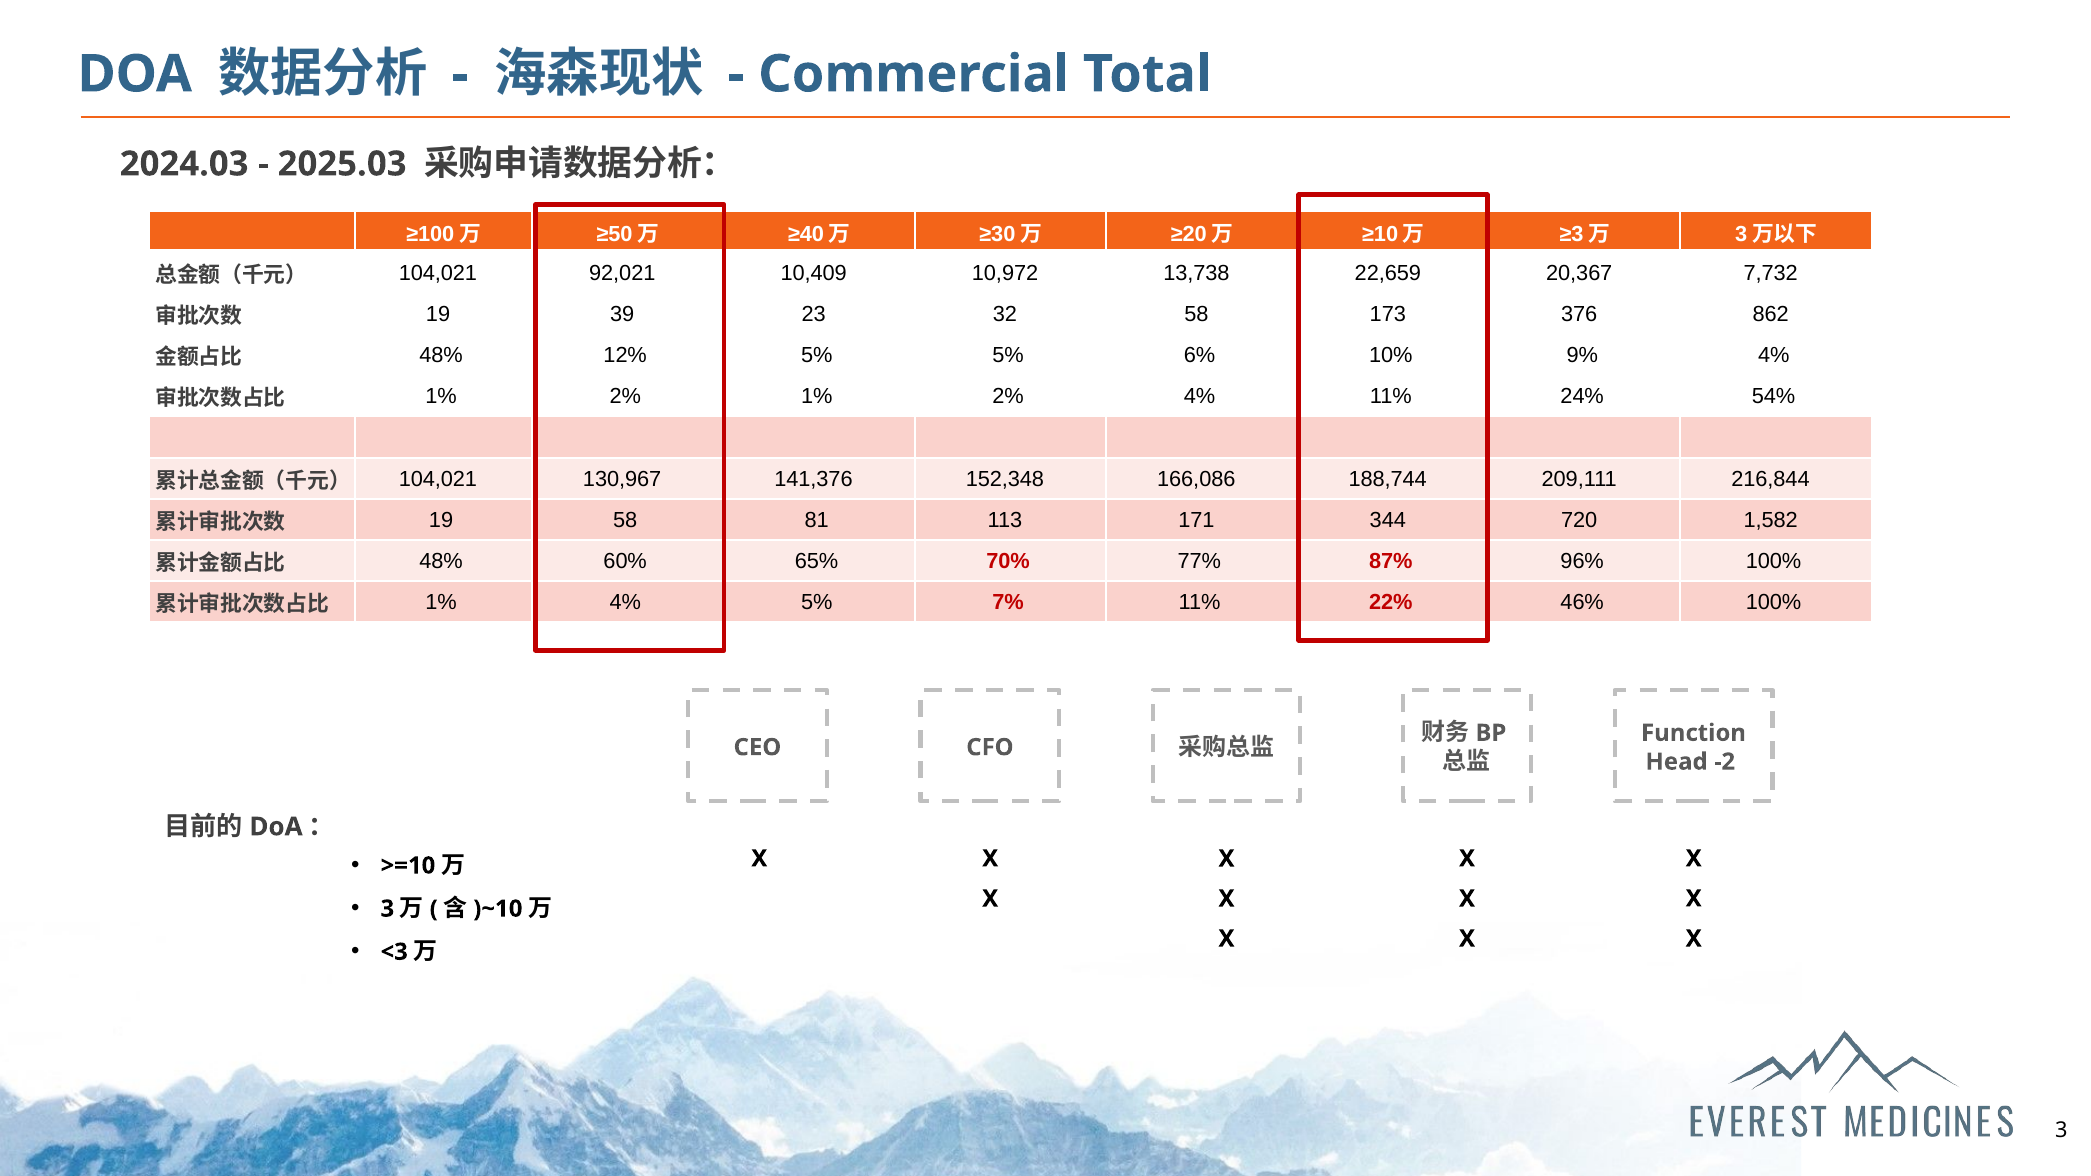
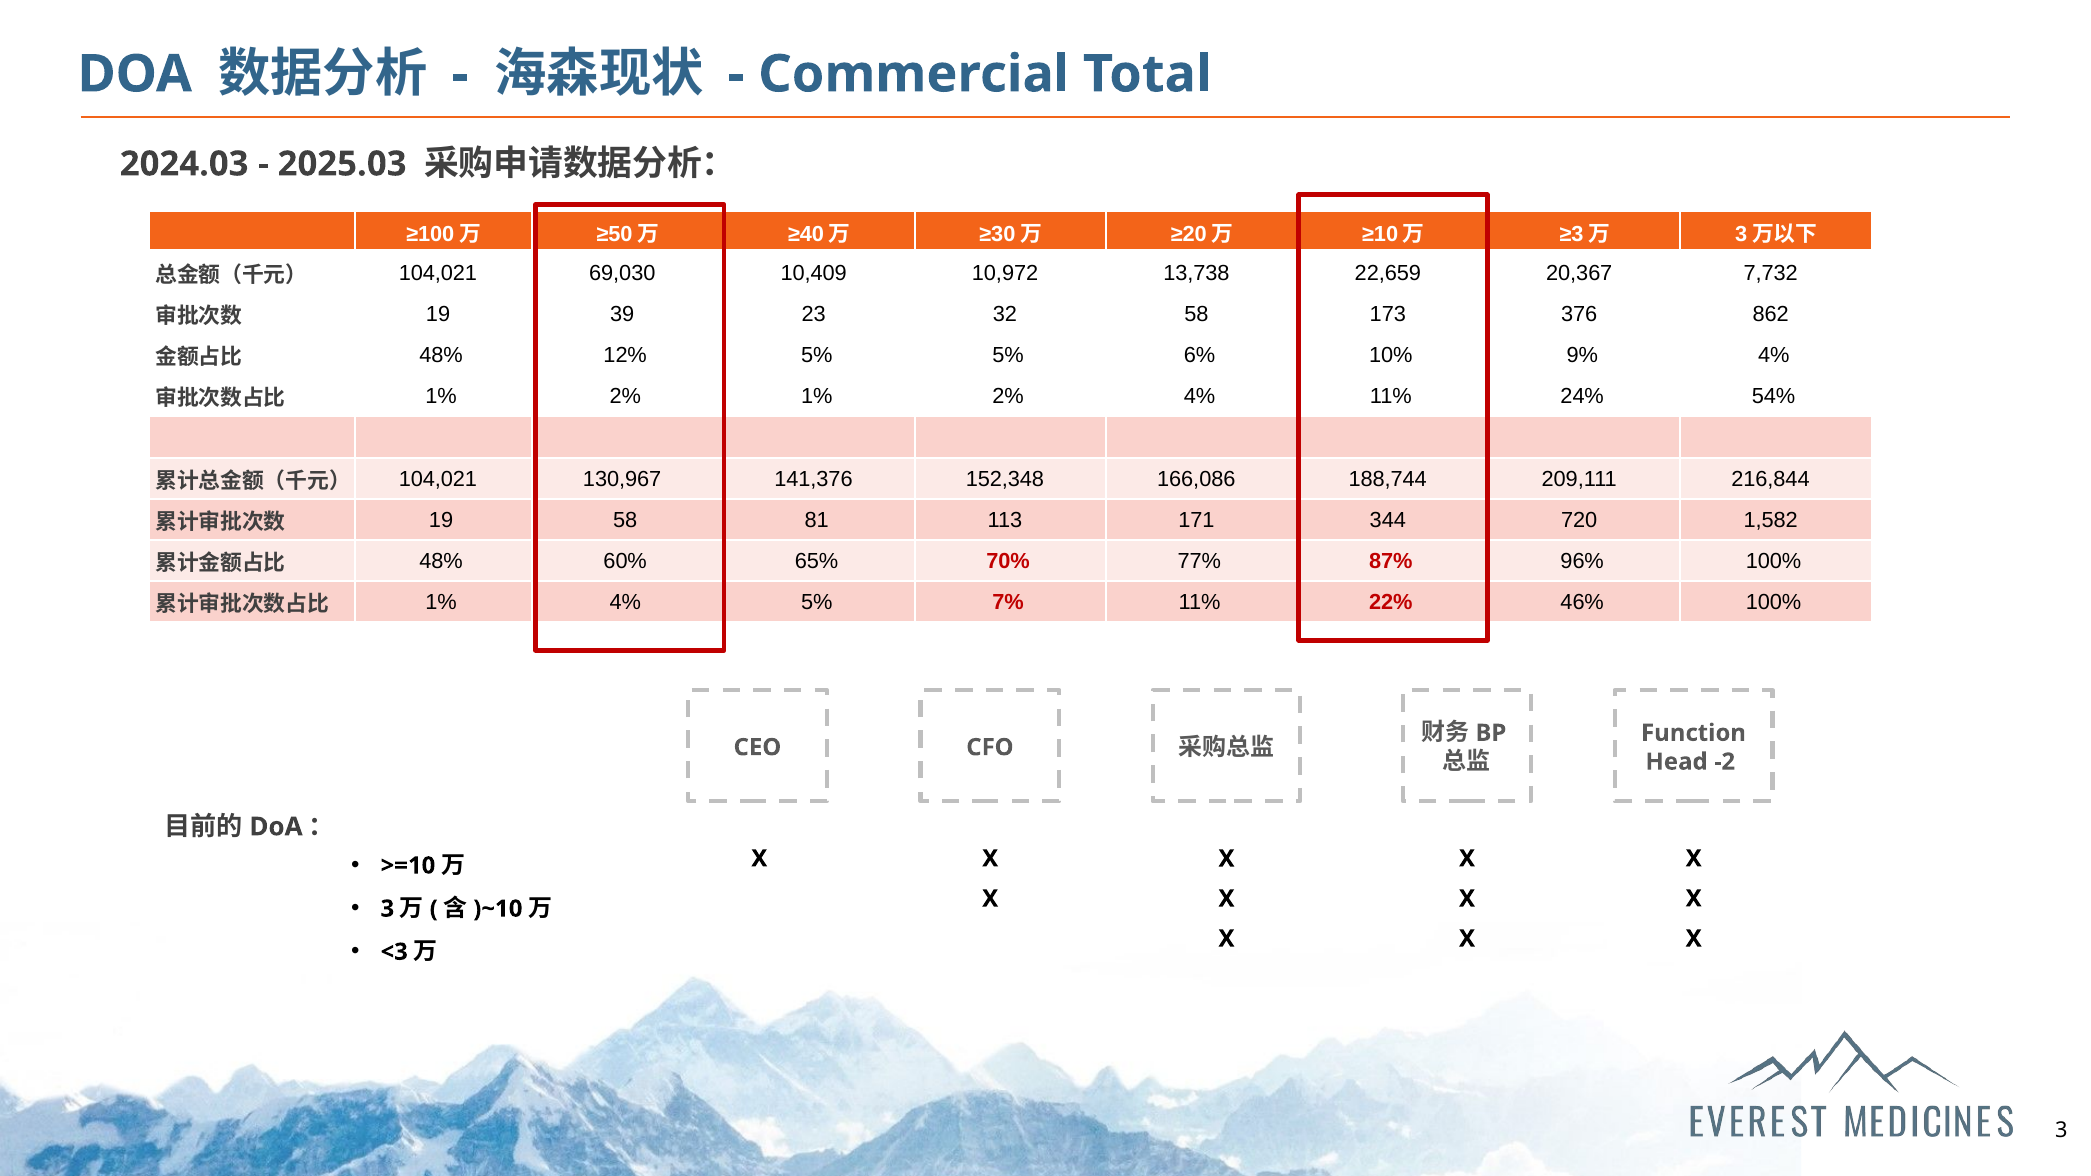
92,021: 92,021 -> 69,030 (622, 273)
